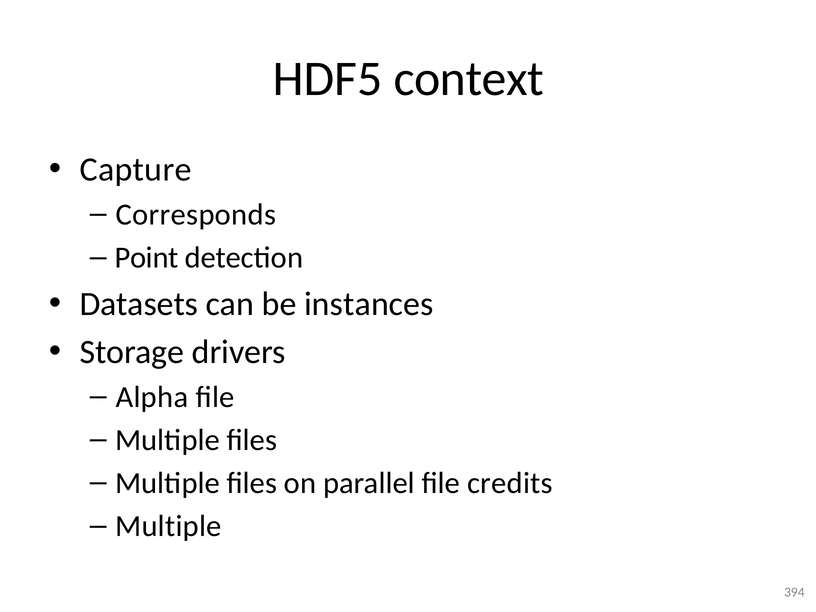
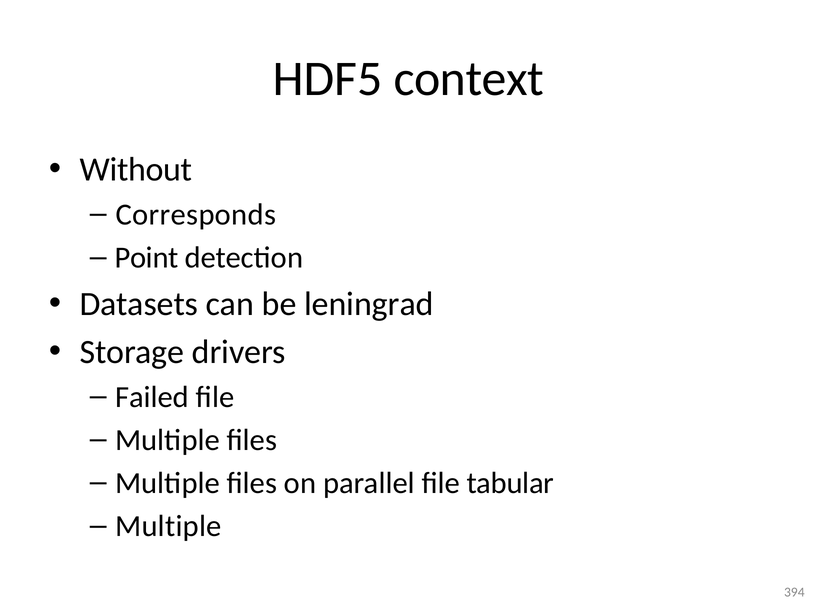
Capture: Capture -> Without (136, 170)
instances: instances -> leningrad (369, 304)
Alpha: Alpha -> Failed (152, 397)
credits: credits -> tabular (510, 483)
